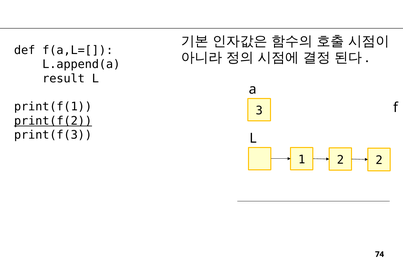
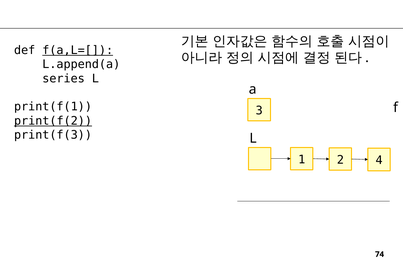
f(a,L=[ underline: none -> present (78, 50)
result: result -> series (64, 78)
2 2: 2 -> 4 (379, 160)
